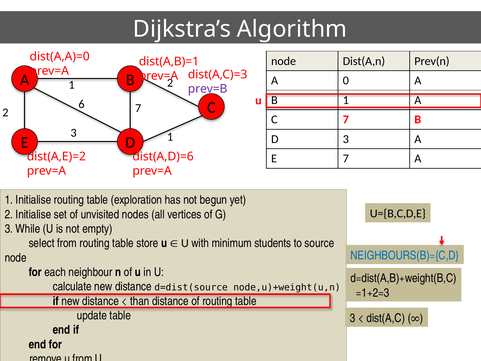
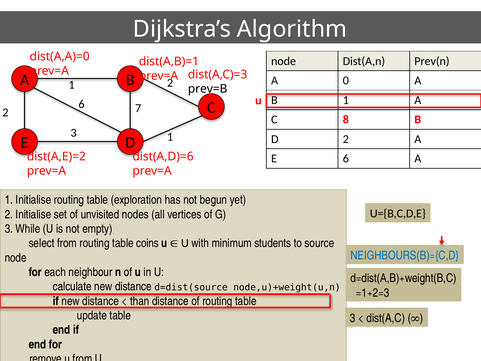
prev=B colour: purple -> black (208, 89)
C 7: 7 -> 8 (346, 120)
D 3: 3 -> 2 (346, 139)
E 7: 7 -> 6 (346, 159)
store: store -> coins (147, 243)
